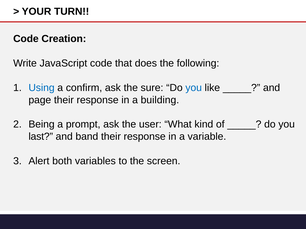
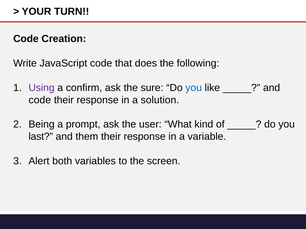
Using colour: blue -> purple (42, 88)
page: page -> code (40, 100)
building: building -> solution (160, 100)
band: band -> them (87, 137)
